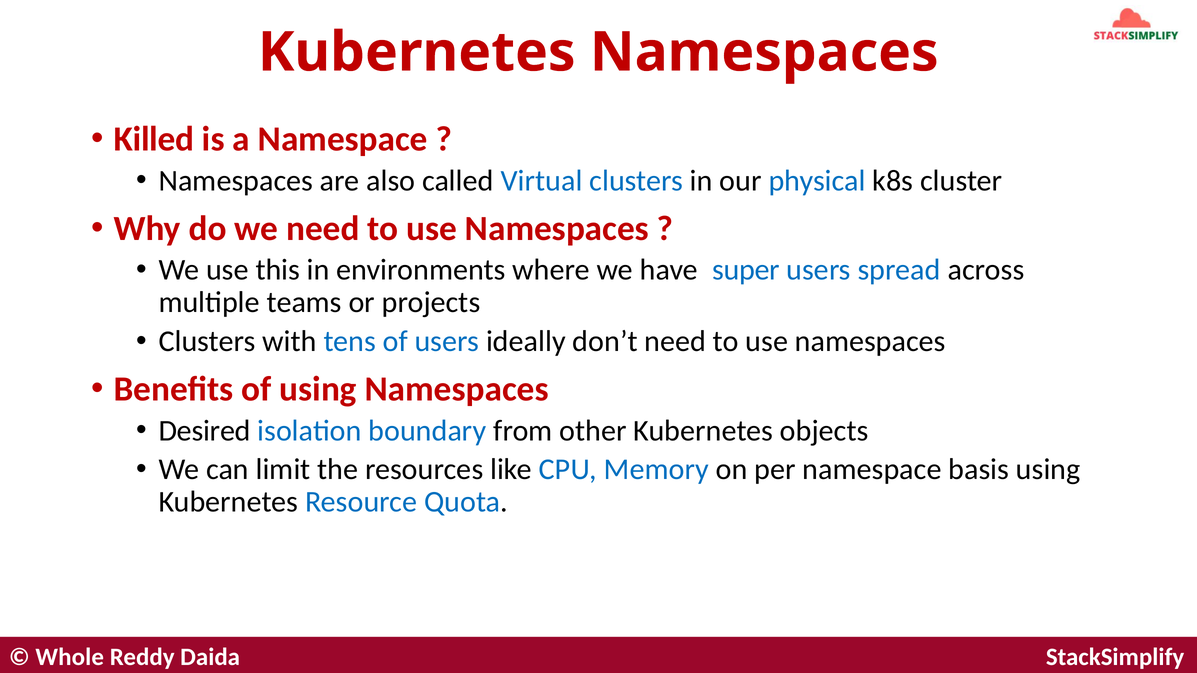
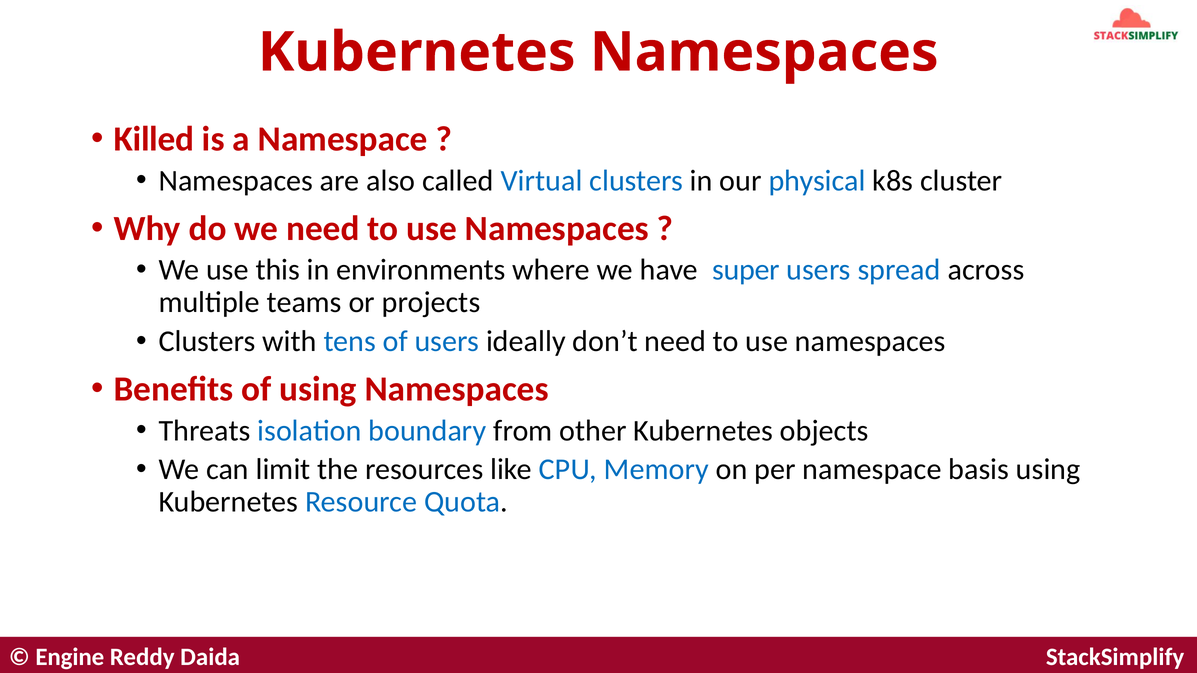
Desired: Desired -> Threats (205, 431)
Whole: Whole -> Engine (70, 657)
